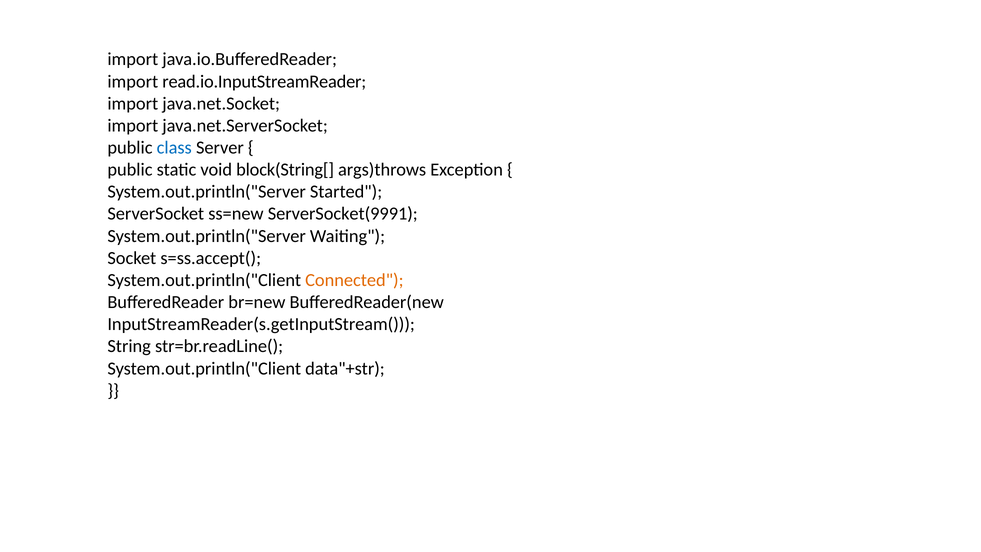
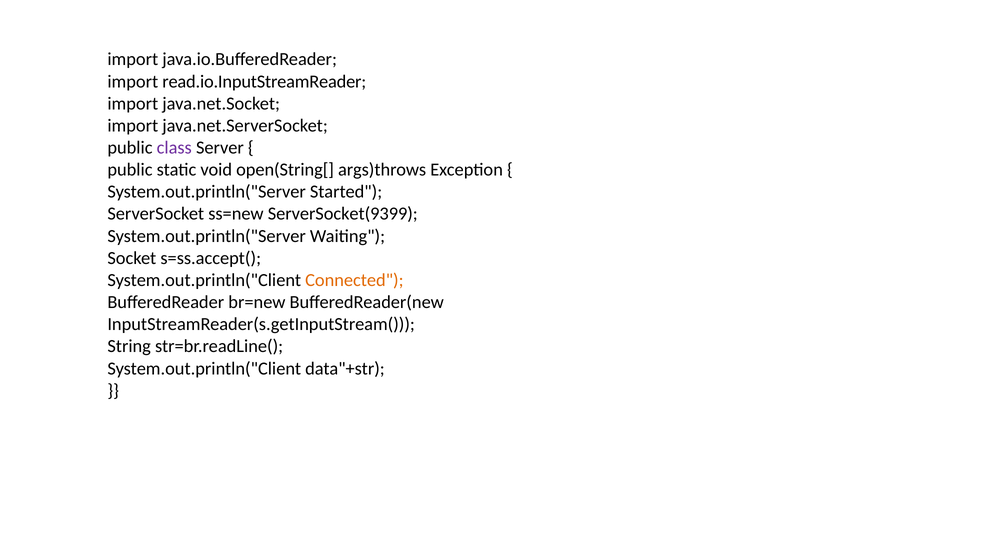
class colour: blue -> purple (174, 148)
block(String[: block(String[ -> open(String[ (285, 170)
ServerSocket(9991: ServerSocket(9991 -> ServerSocket(9399 (343, 214)
